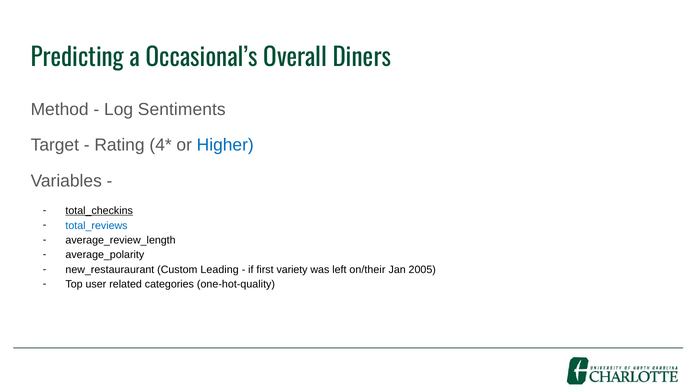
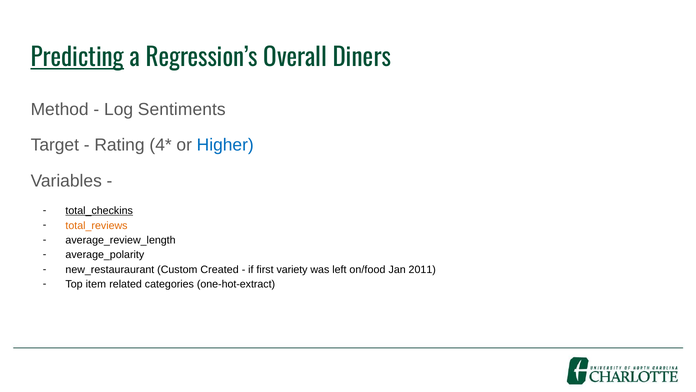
Predicting underline: none -> present (77, 58)
Occasional’s: Occasional’s -> Regression’s (202, 58)
total_reviews colour: blue -> orange (97, 225)
Leading: Leading -> Created (220, 269)
on/their: on/their -> on/food (367, 269)
2005: 2005 -> 2011 (422, 269)
user: user -> item (96, 284)
one-hot-quality: one-hot-quality -> one-hot-extract (236, 284)
